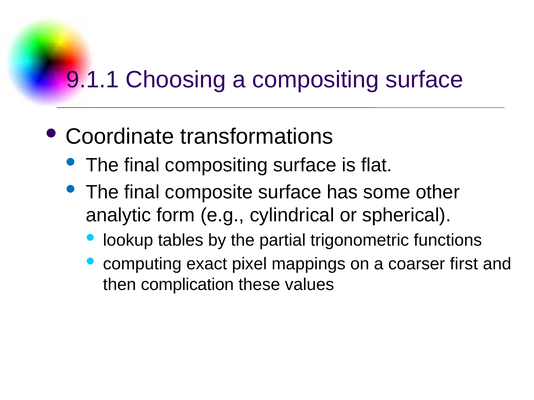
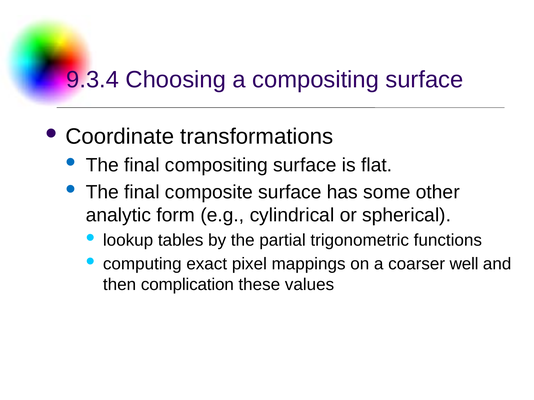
9.1.1: 9.1.1 -> 9.3.4 (93, 80)
first: first -> well (464, 264)
